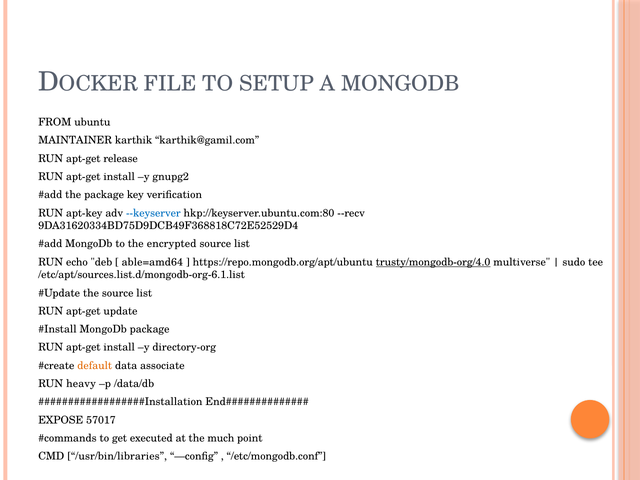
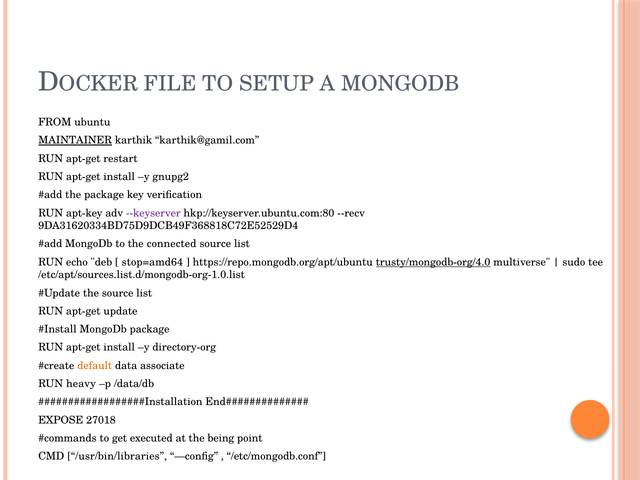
MAINTAINER underline: none -> present (75, 140)
release: release -> restart (121, 159)
--keyserver colour: blue -> purple (153, 213)
encrypted: encrypted -> connected (172, 244)
able=amd64: able=amd64 -> stop=amd64 (152, 262)
/etc/apt/sources.list.d/mongodb-org-6.1.list: /etc/apt/sources.list.d/mongodb-org-6.1.list -> /etc/apt/sources.list.d/mongodb-org-1.0.list (142, 275)
57017: 57017 -> 27018 (101, 420)
much: much -> being (221, 438)
